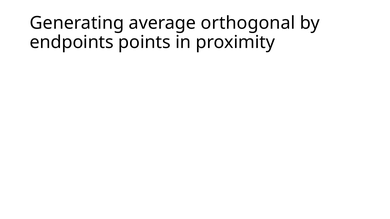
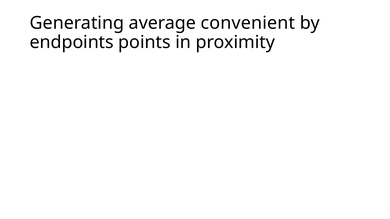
orthogonal: orthogonal -> convenient (248, 23)
